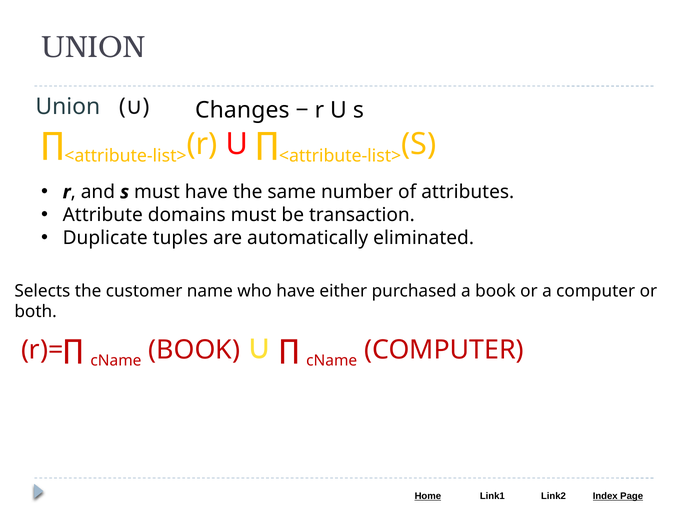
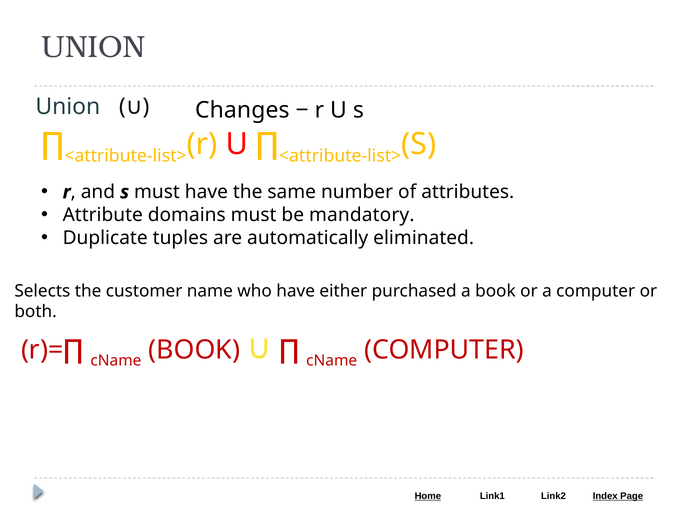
transaction: transaction -> mandatory (362, 215)
